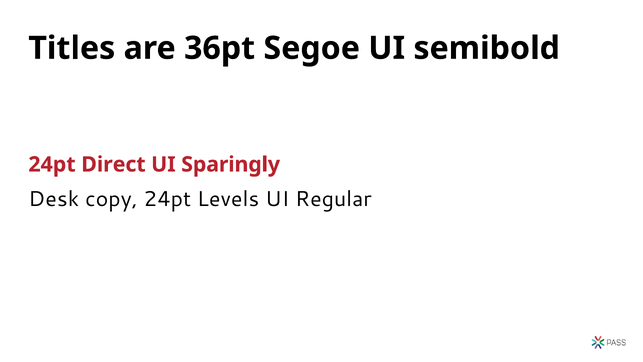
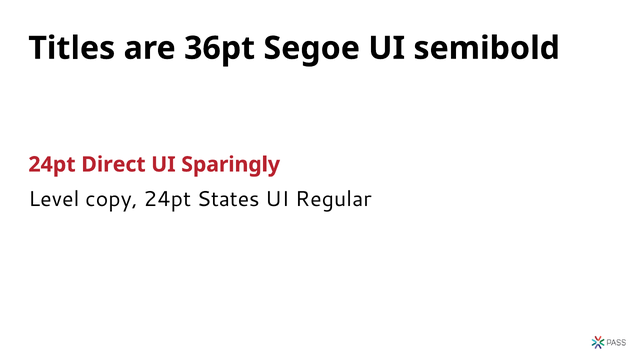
Desk: Desk -> Level (54, 199)
Levels: Levels -> States (228, 199)
